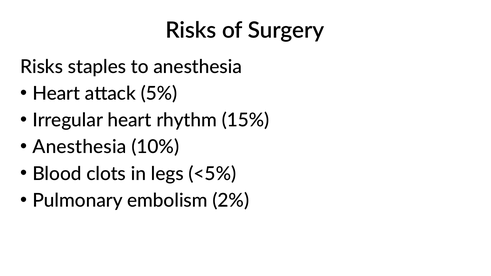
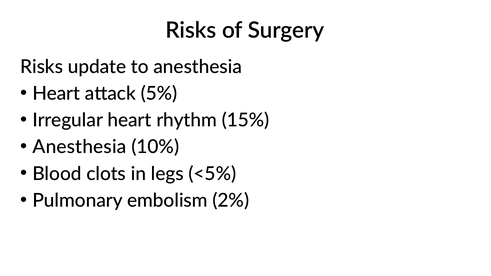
staples: staples -> update (97, 67)
